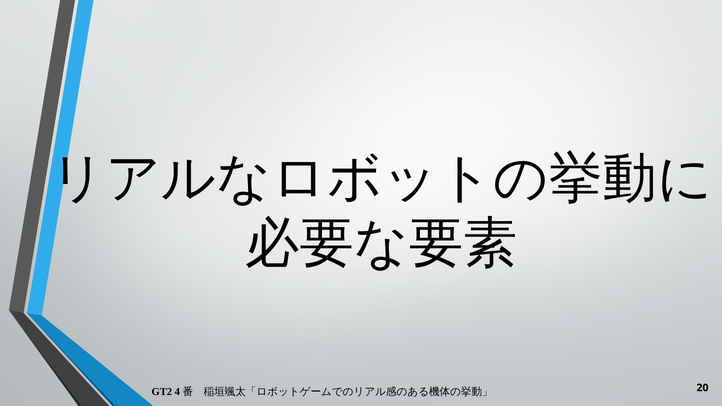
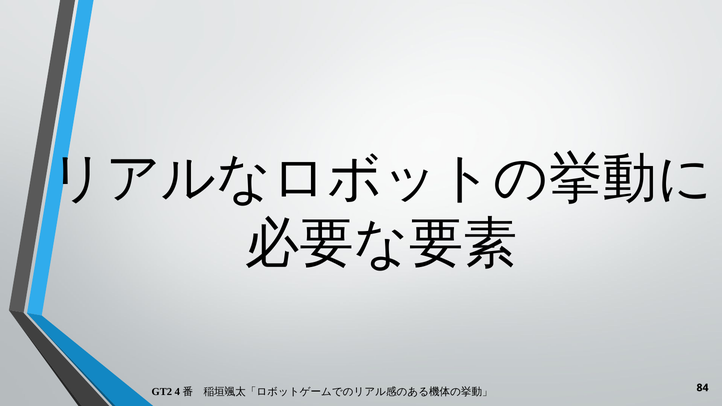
20: 20 -> 84 (702, 388)
